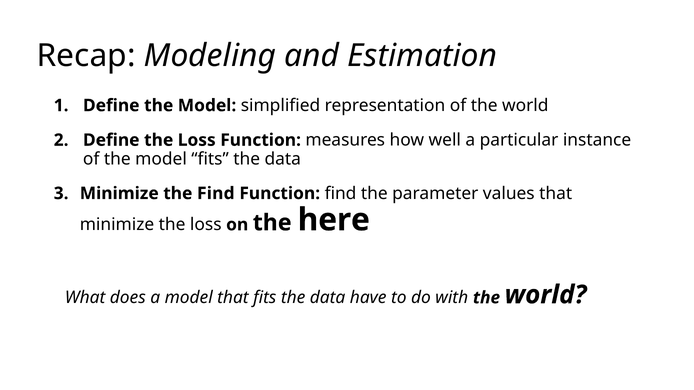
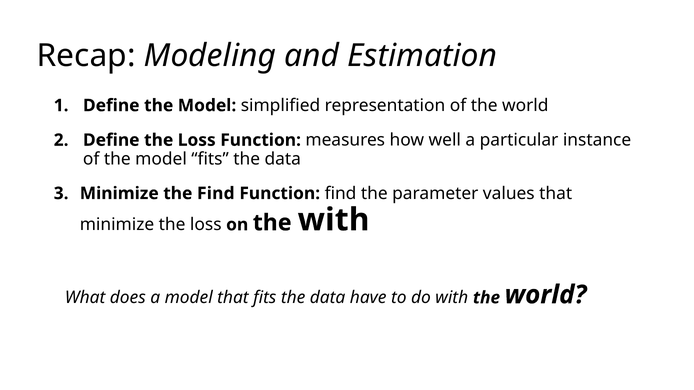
the here: here -> with (334, 220)
